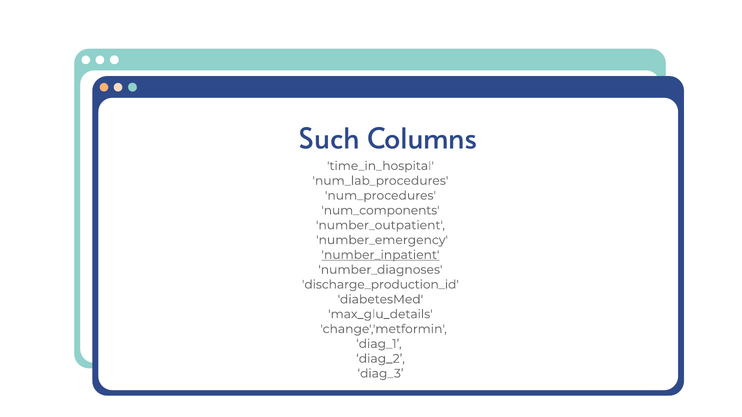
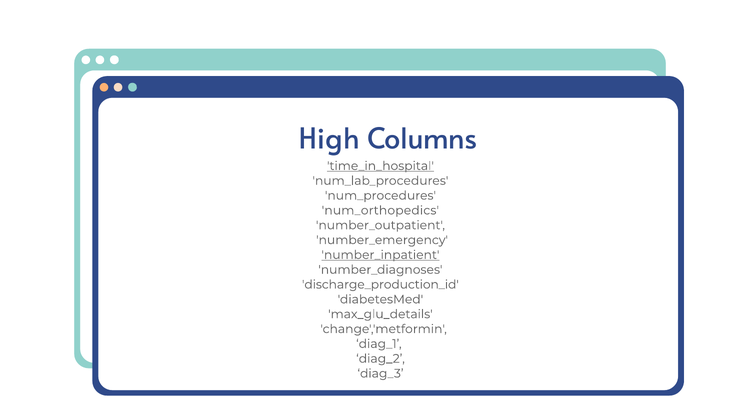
Such: Such -> High (329, 139)
time_in_hospital underline: none -> present (380, 166)
num_components: num_components -> num_orthopedics (380, 211)
